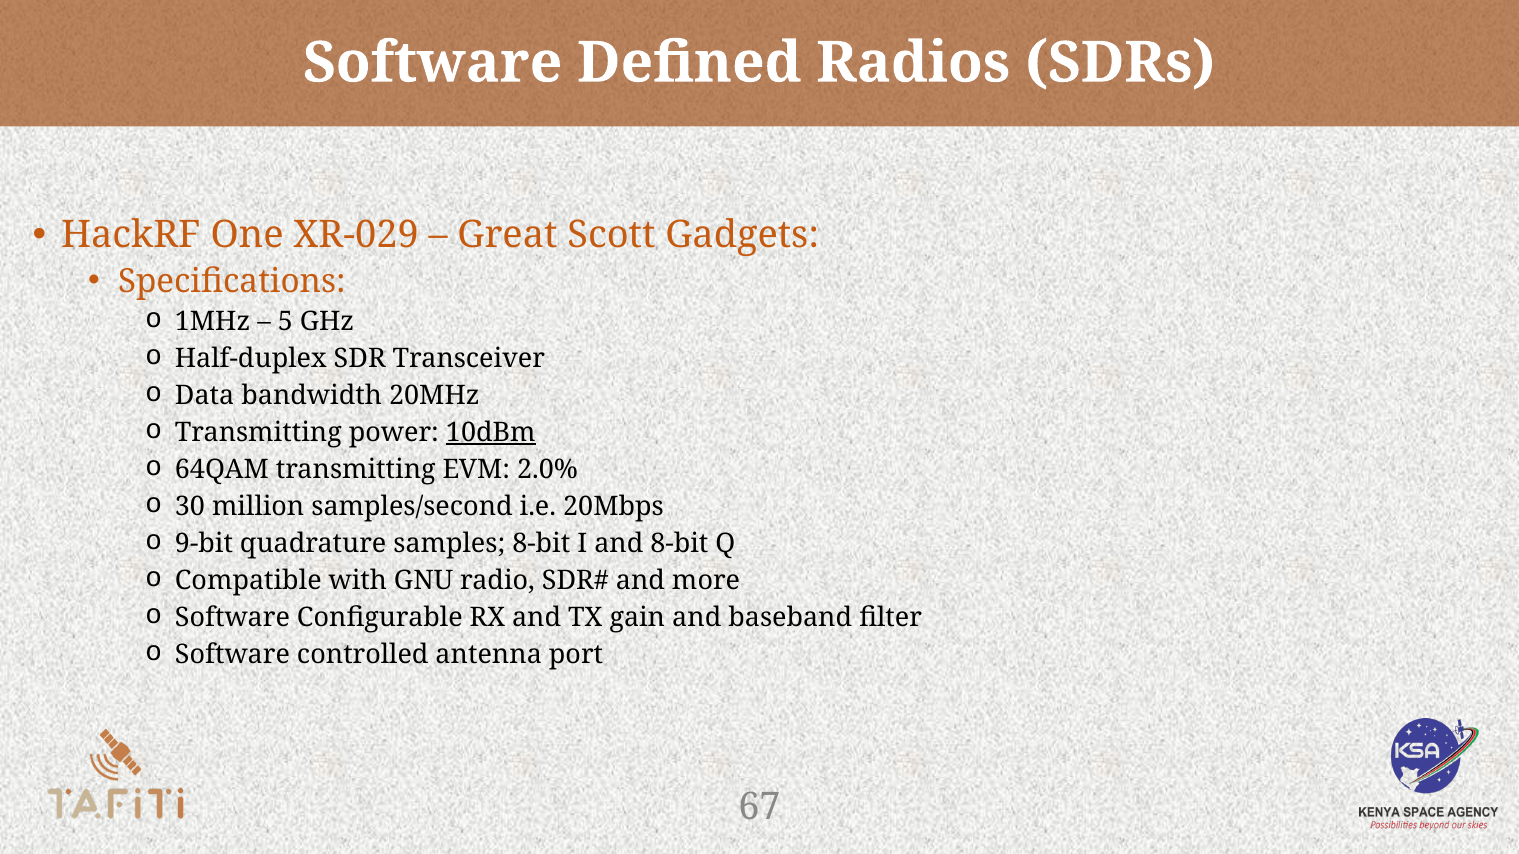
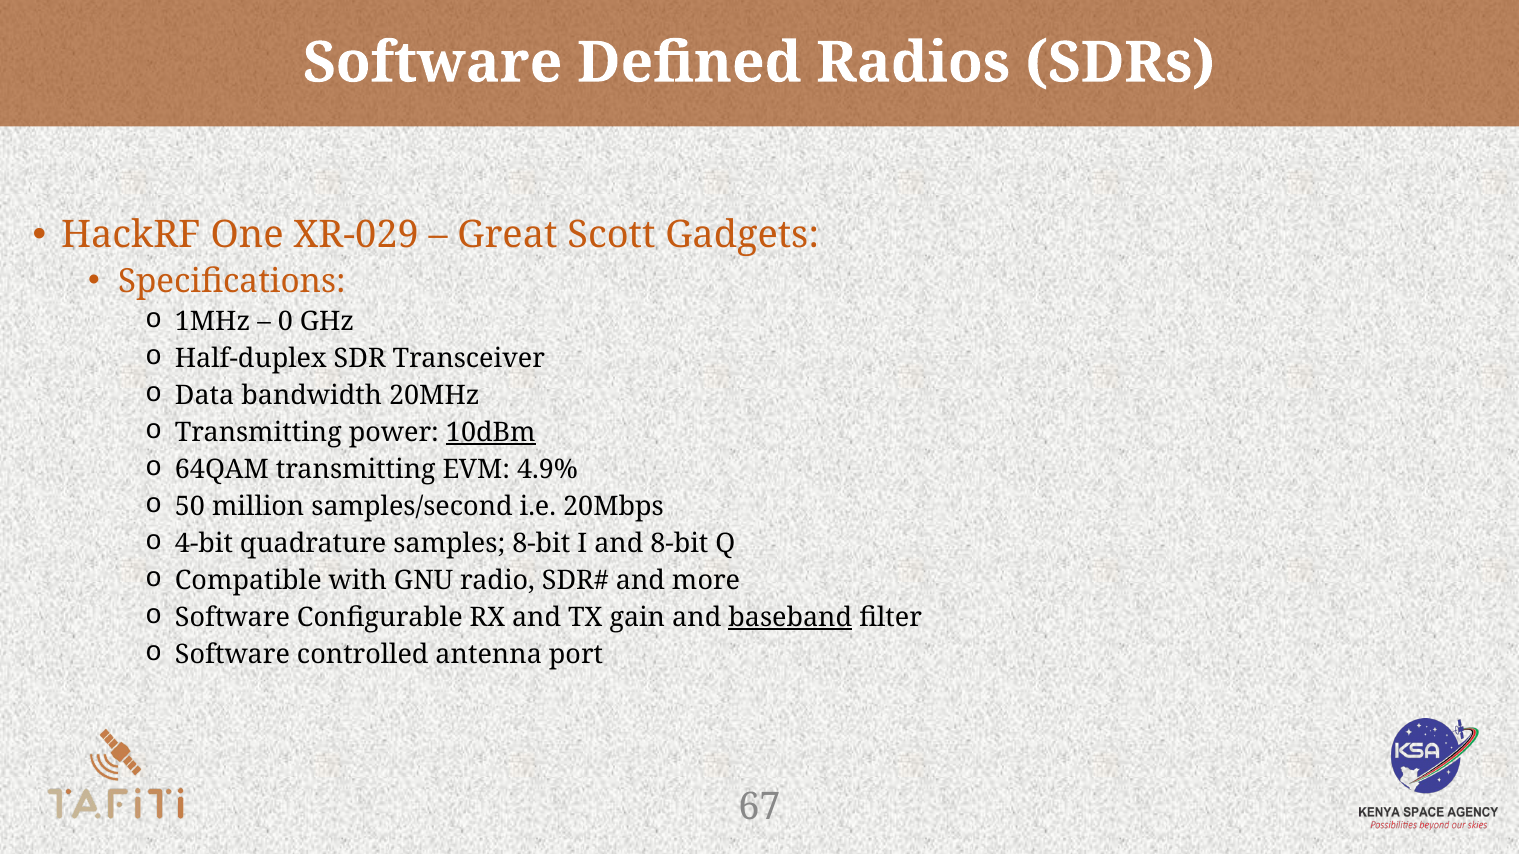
5: 5 -> 0 (285, 322)
2.0%: 2.0% -> 4.9% (548, 470)
30: 30 -> 50 (190, 507)
9-bit: 9-bit -> 4-bit (204, 544)
baseband underline: none -> present (790, 618)
